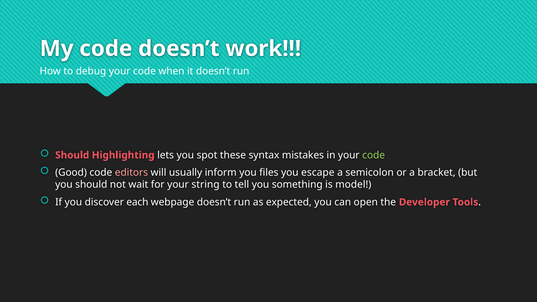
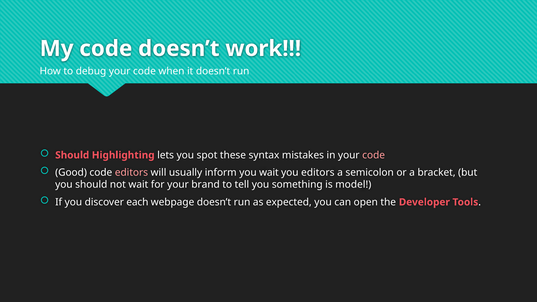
code colour: light green -> pink (374, 155)
you files: files -> wait (269, 173)
you escape: escape -> editors (318, 173)
string: string -> brand (206, 185)
